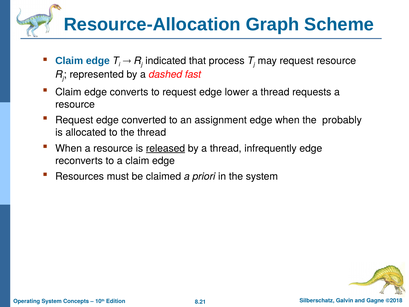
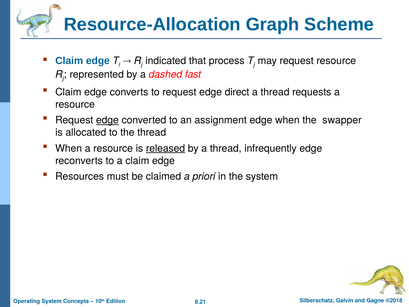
lower: lower -> direct (237, 92)
edge underline: none -> present (107, 120)
probably: probably -> swapper (342, 120)
